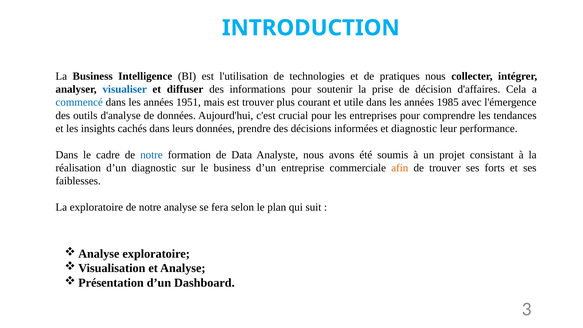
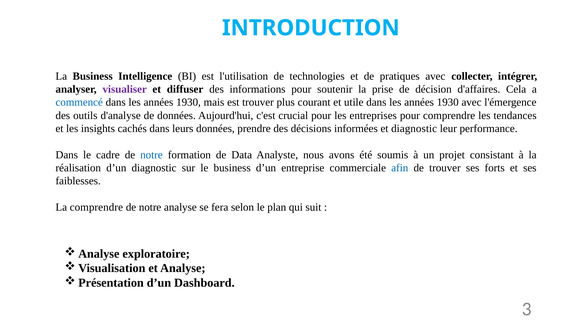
pratiques nous: nous -> avec (435, 76)
visualiser colour: blue -> purple (125, 89)
1951: 1951 -> 1930 (189, 102)
1985: 1985 -> 1930 (448, 102)
afin colour: orange -> blue (400, 168)
La exploratoire: exploratoire -> comprendre (96, 207)
